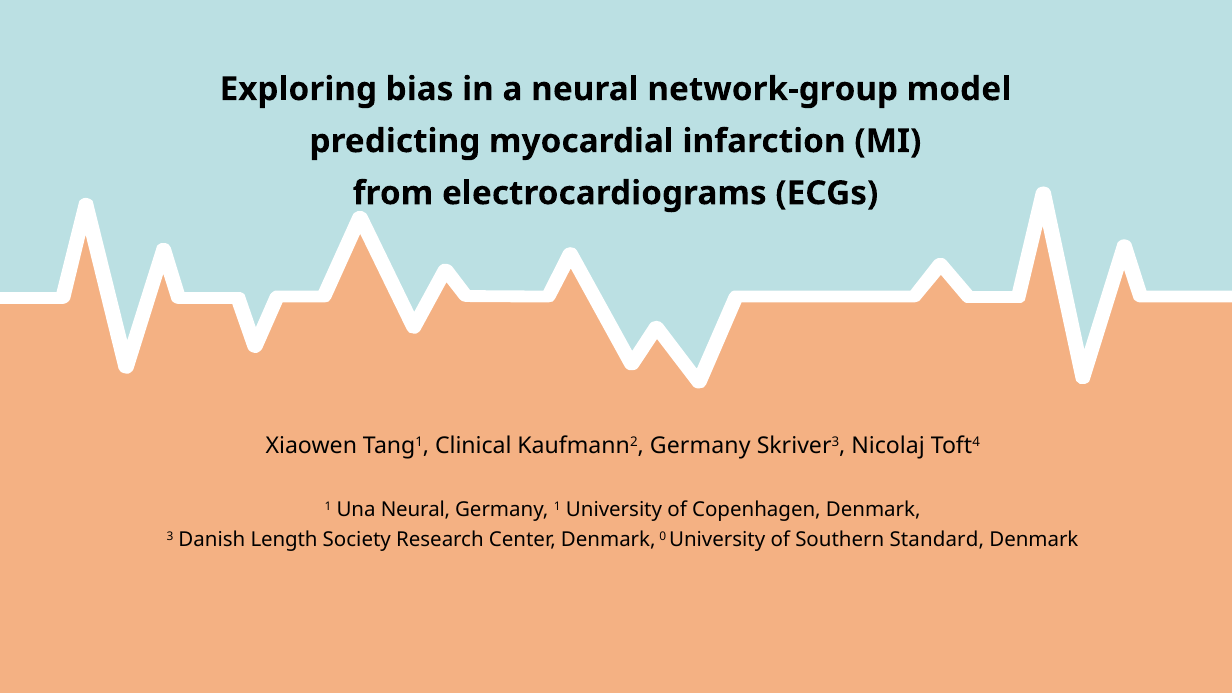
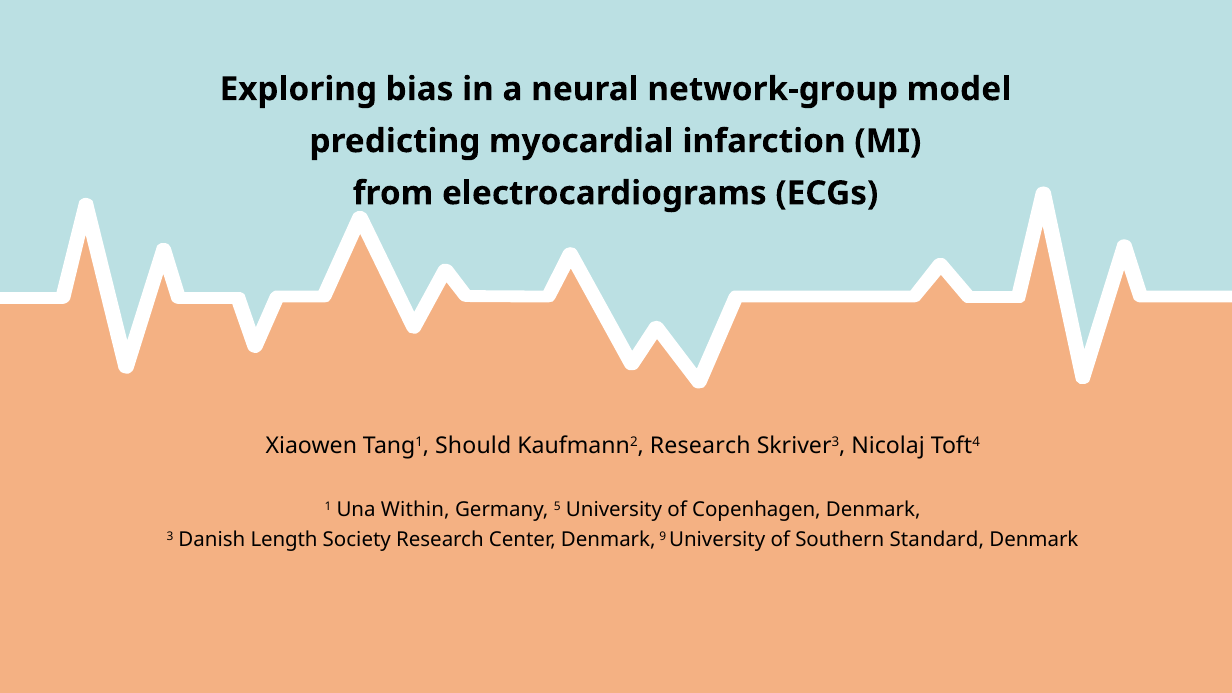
Clinical: Clinical -> Should (473, 446)
Kaufmann2 Germany: Germany -> Research (700, 446)
Una Neural: Neural -> Within (415, 510)
Germany 1: 1 -> 5 (557, 507)
0: 0 -> 9 (663, 536)
